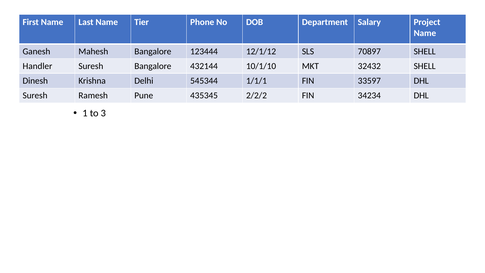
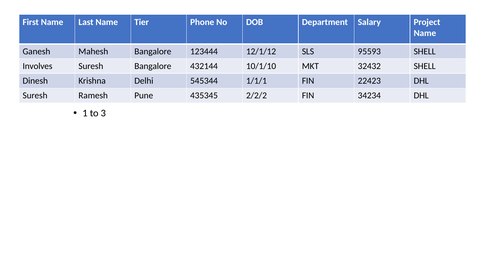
70897: 70897 -> 95593 (369, 51)
Handler: Handler -> Involves (38, 66)
33597: 33597 -> 22423 (369, 81)
